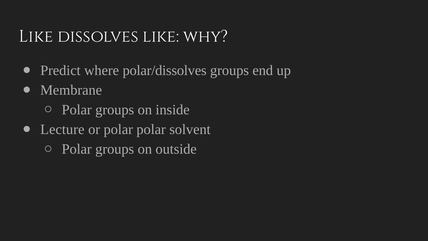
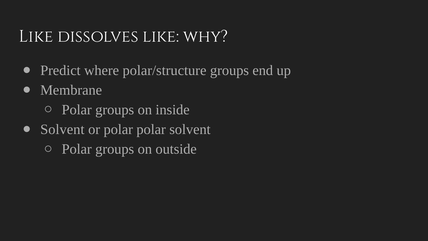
polar/dissolves: polar/dissolves -> polar/structure (165, 70)
Lecture: Lecture -> Solvent (62, 129)
